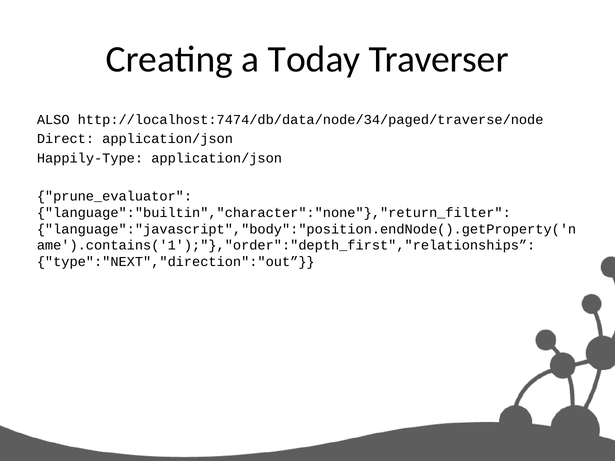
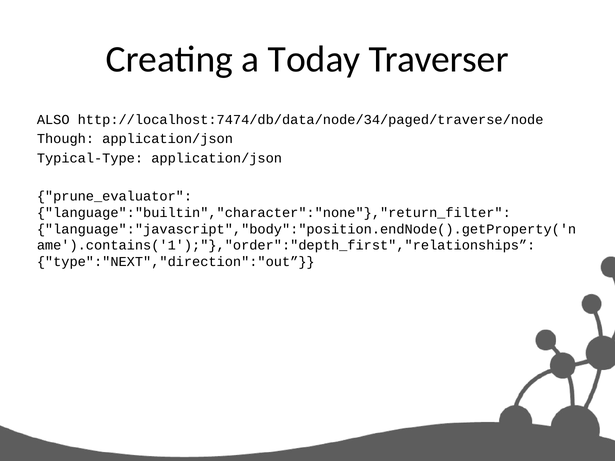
Direct: Direct -> Though (65, 139)
Happily-Type: Happily-Type -> Typical-Type (90, 158)
